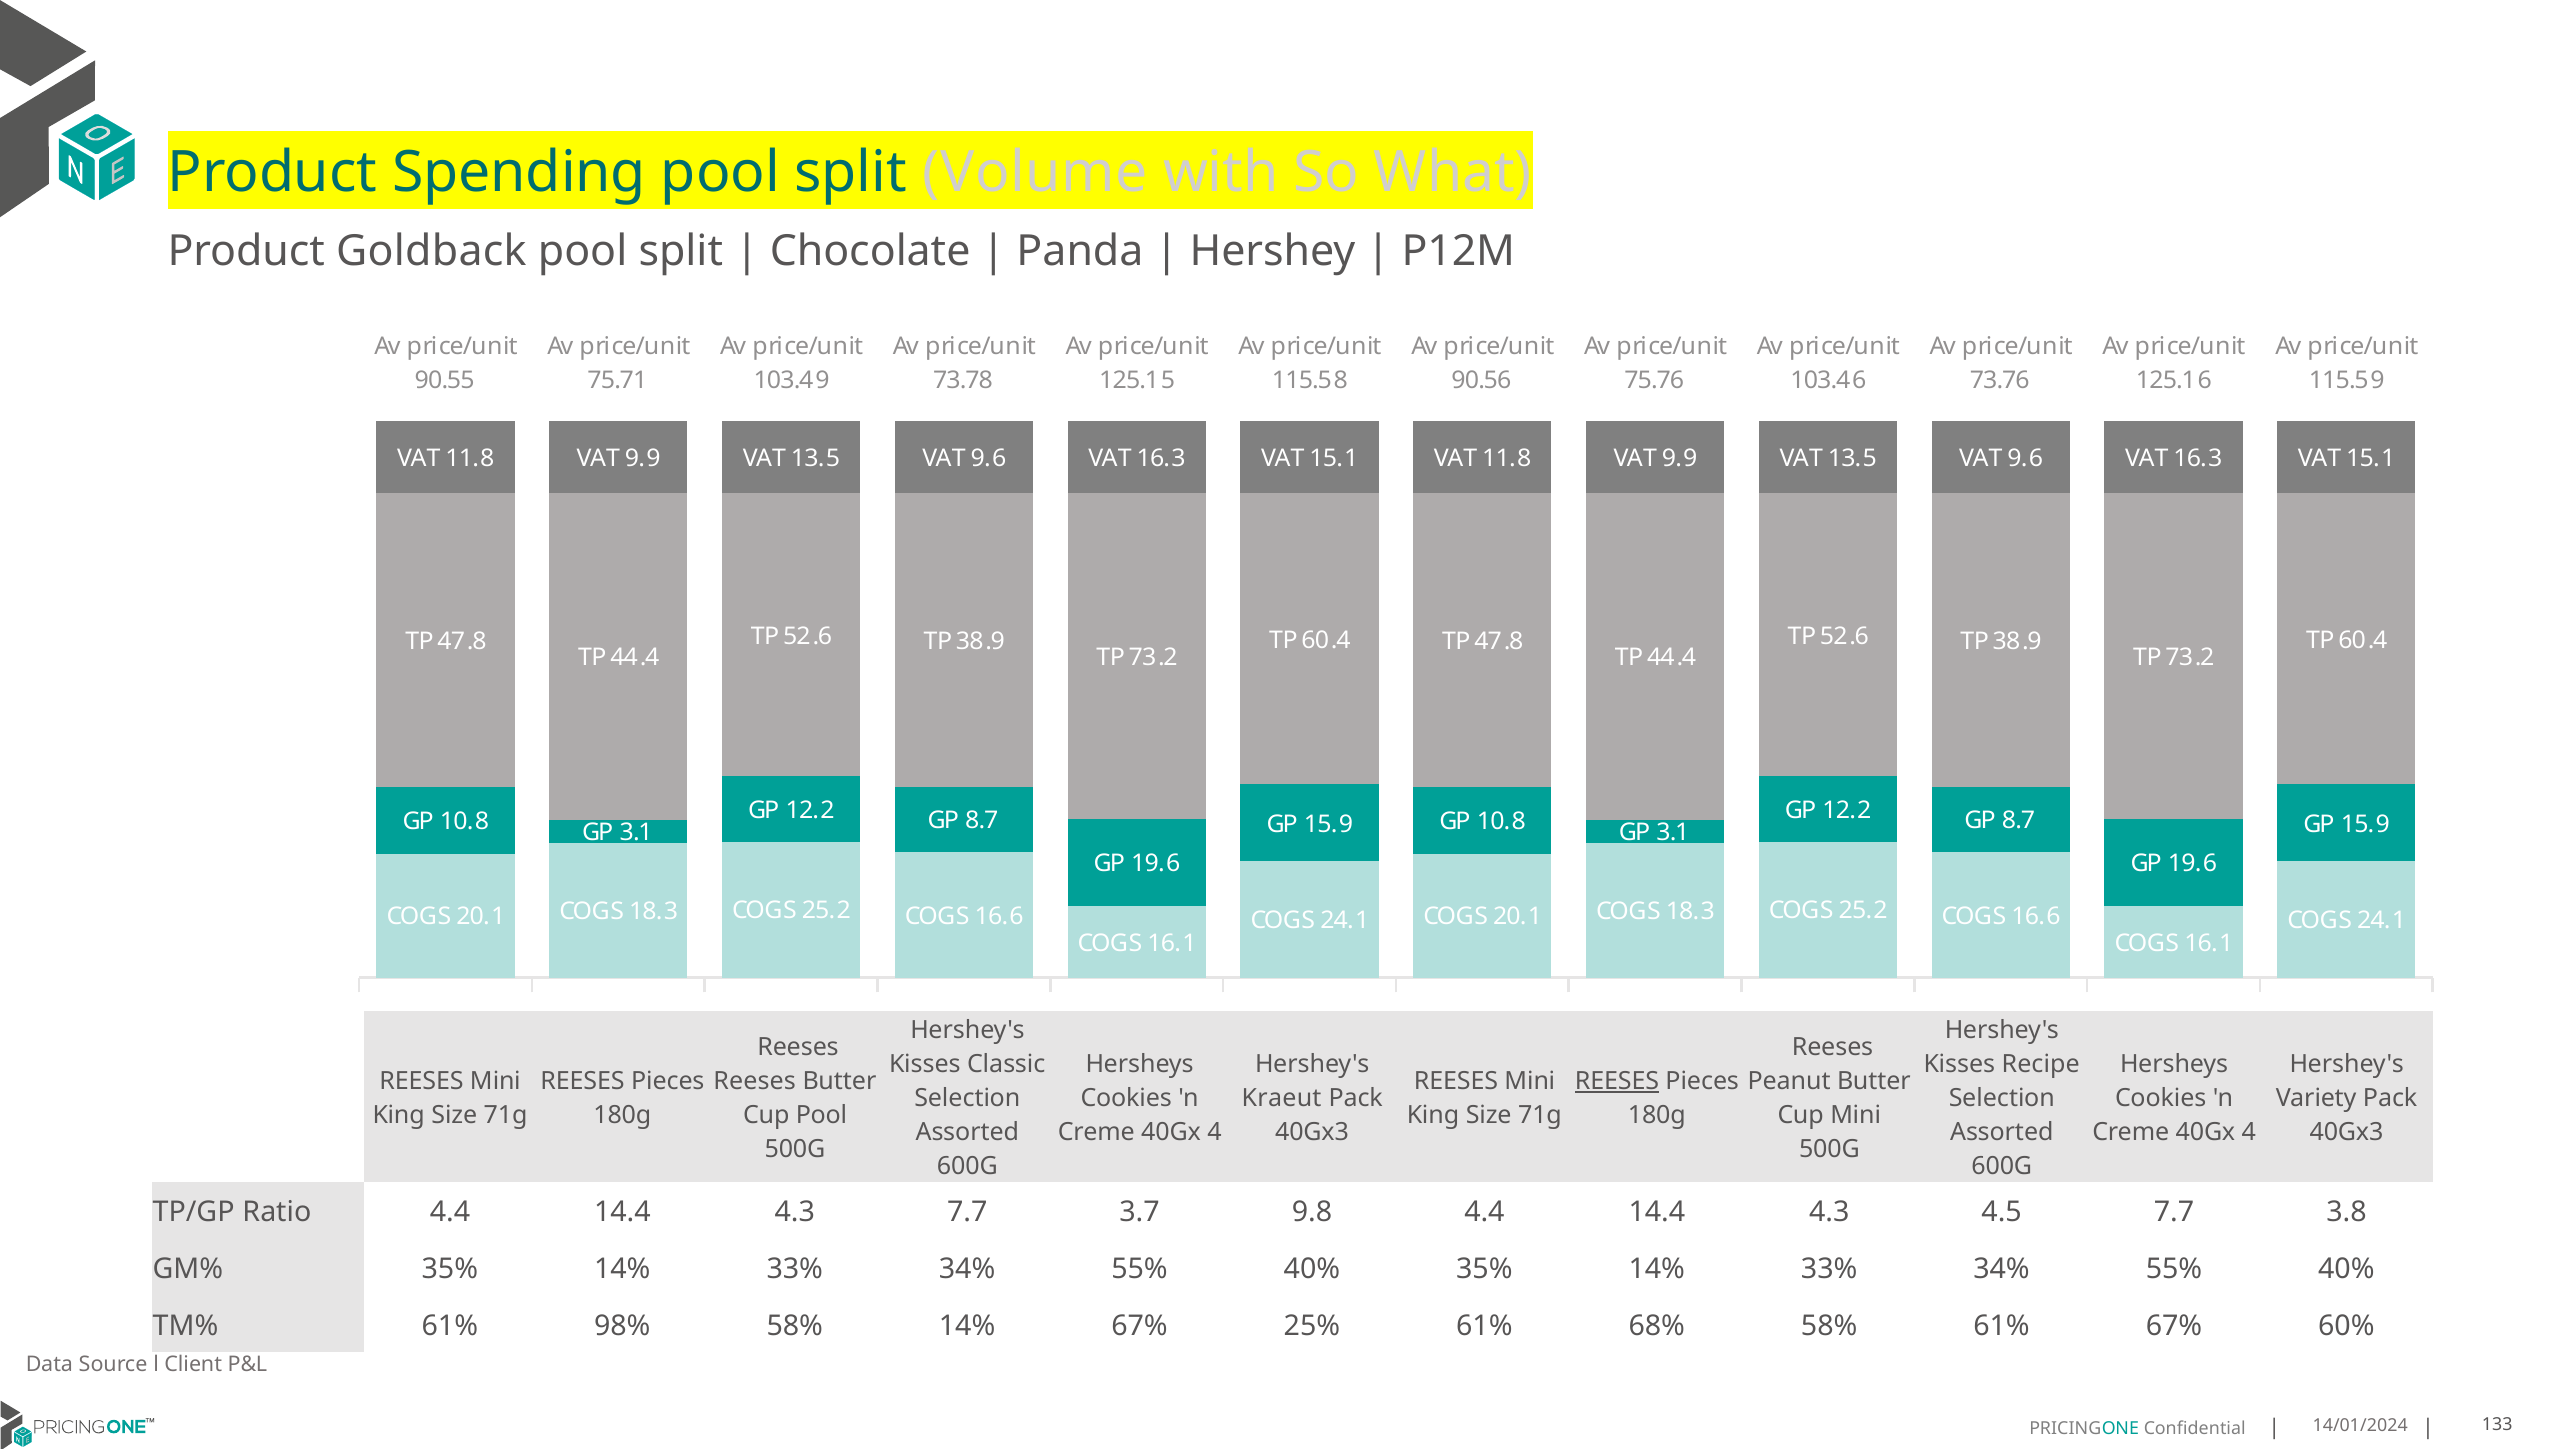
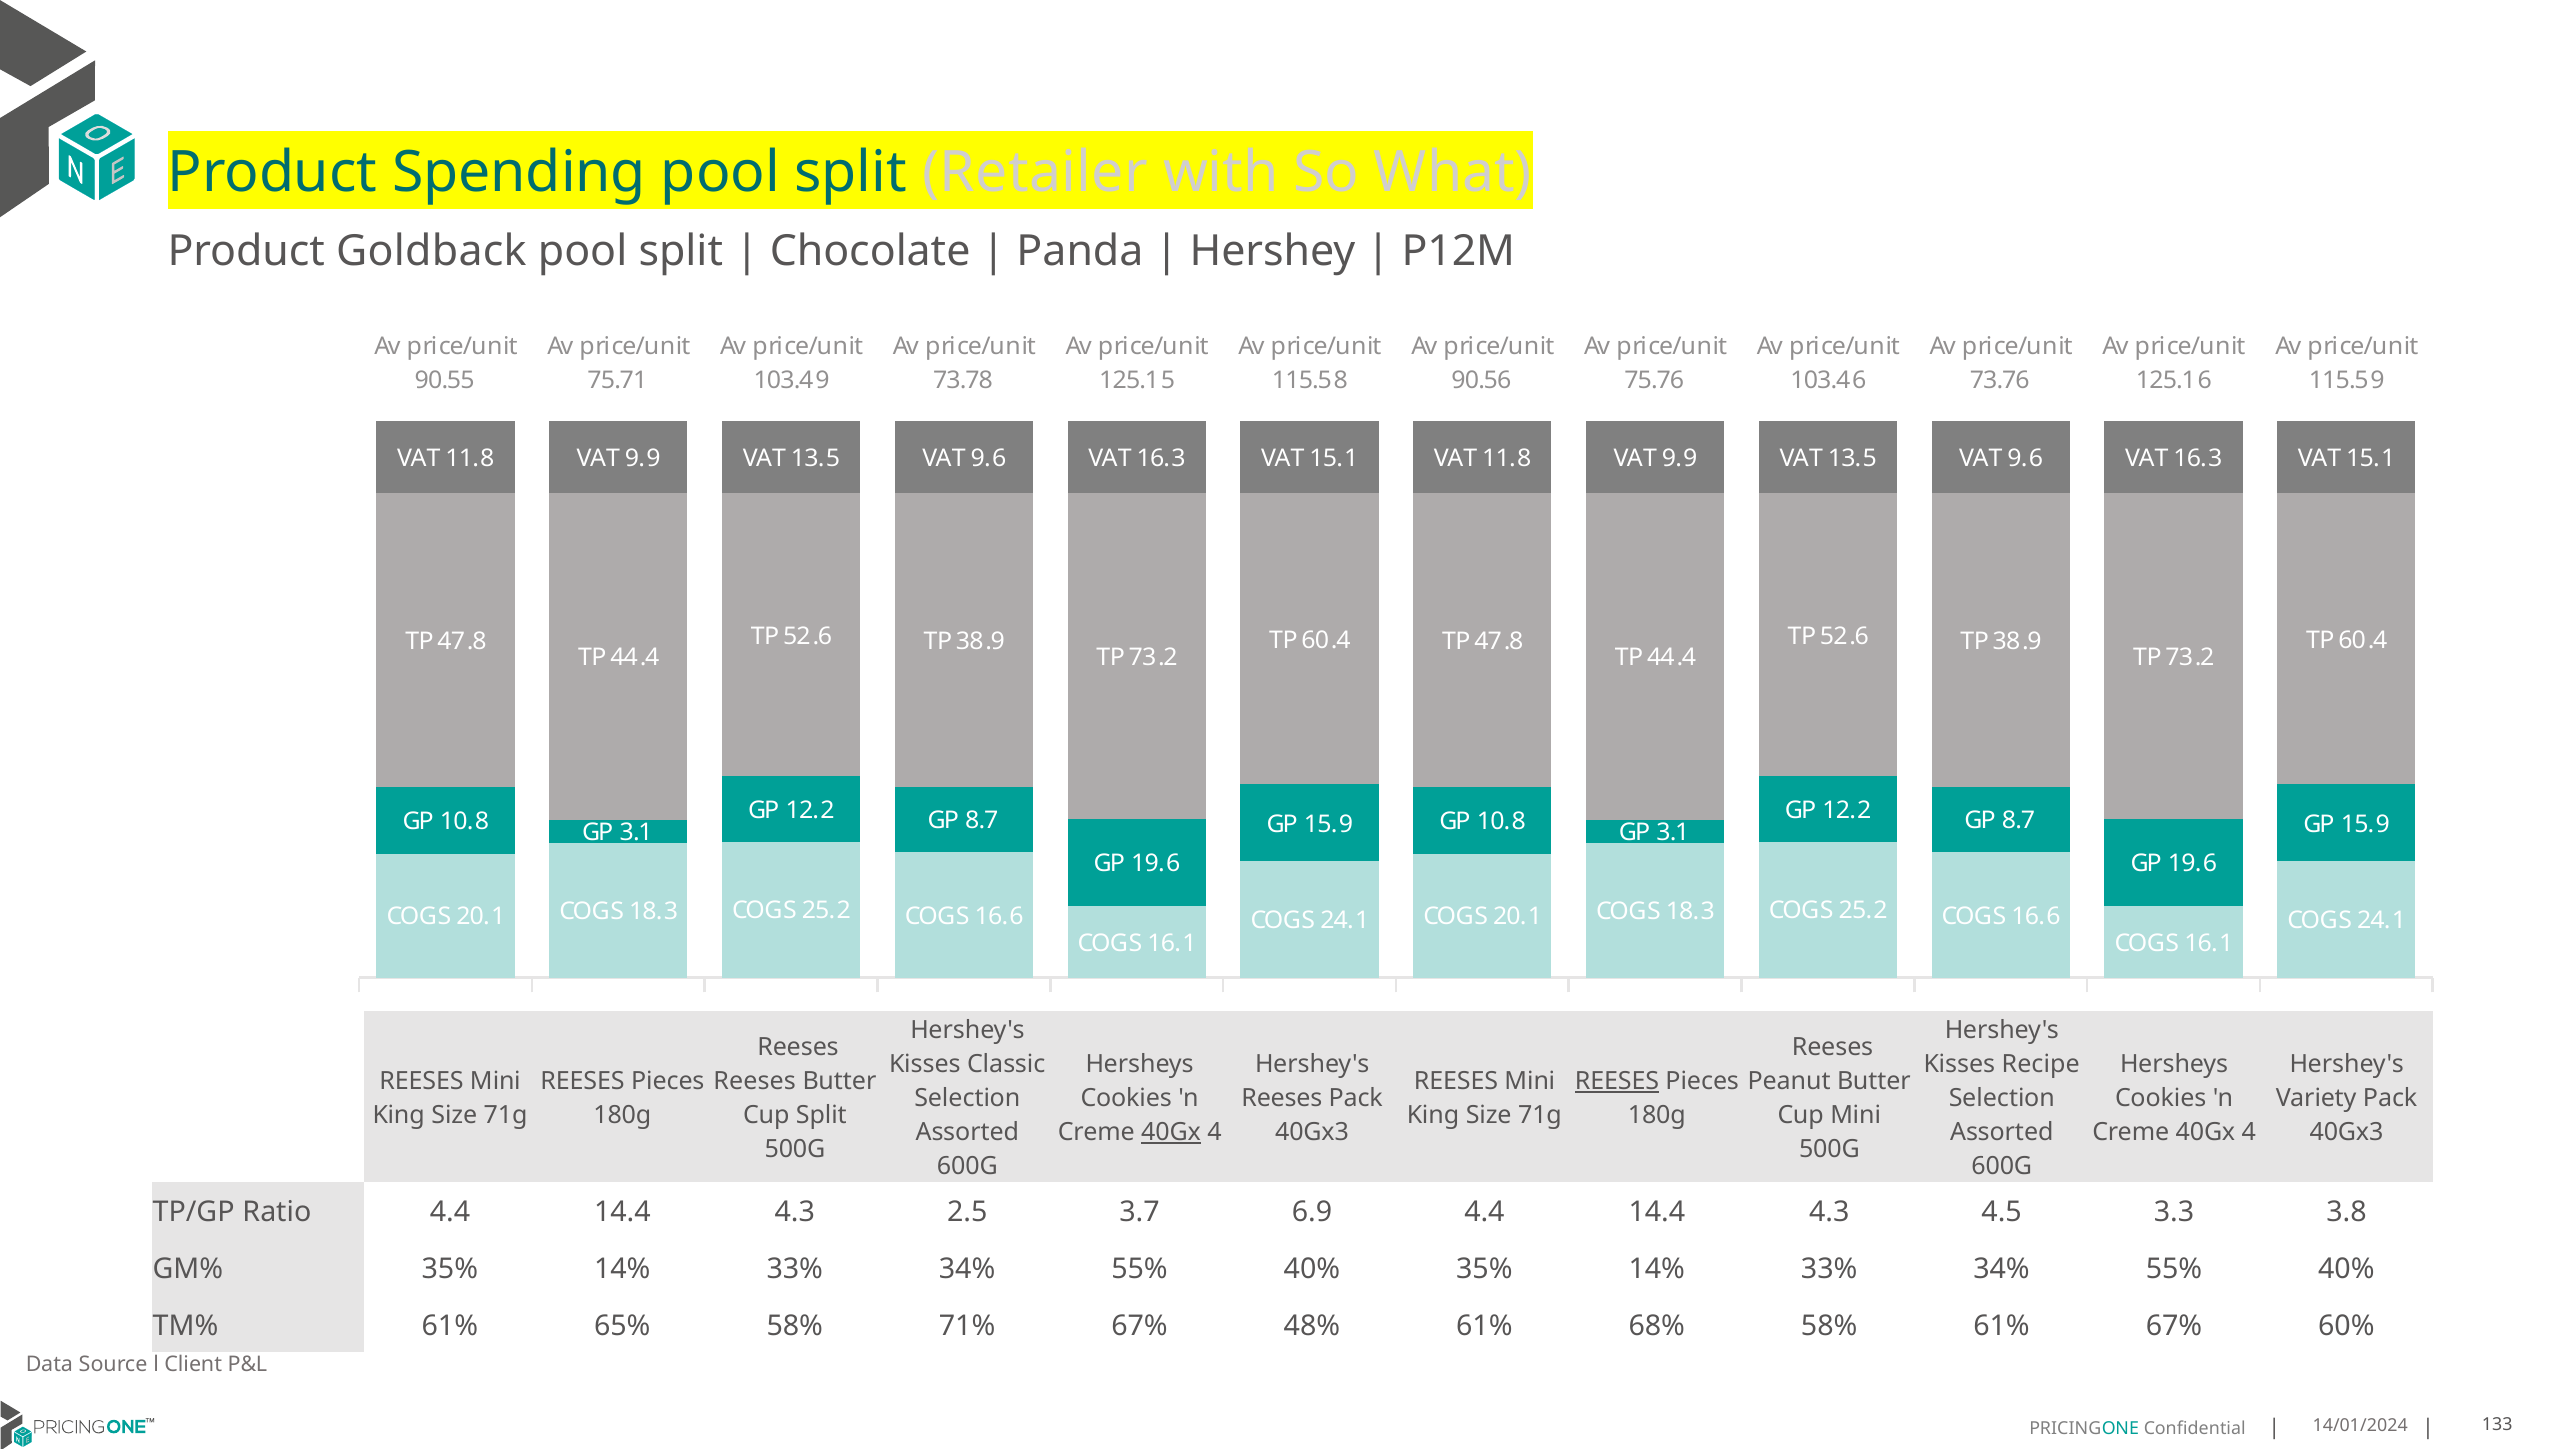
Volume: Volume -> Retailer (1035, 173)
Kraeut: Kraeut -> Reeses (1282, 1098)
Cup Pool: Pool -> Split (821, 1115)
40Gx underline: none -> present (1171, 1132)
4.3 7.7: 7.7 -> 2.5 (967, 1212)
9.8: 9.8 -> 6.9 (1312, 1212)
4.5 7.7: 7.7 -> 3.3 (2174, 1212)
98%: 98% -> 65% (622, 1326)
58% 14%: 14% -> 71% (967, 1326)
25%: 25% -> 48% (1312, 1326)
